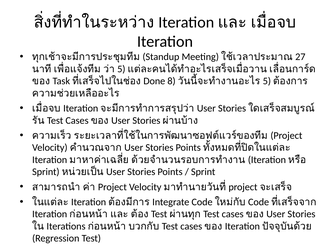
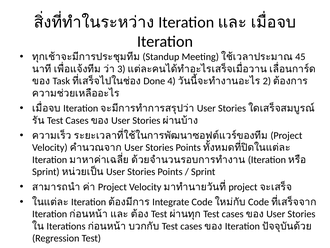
27: 27 -> 45 (300, 57)
5: 5 -> 3 (121, 69)
8: 8 -> 4 (172, 81)
5: 5 -> 2 (267, 81)
